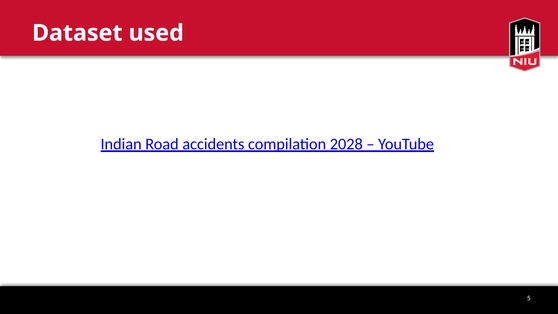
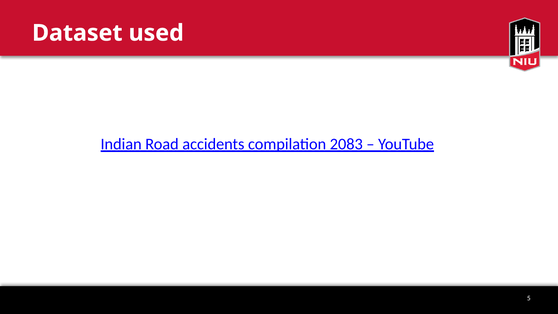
2028: 2028 -> 2083 (346, 144)
